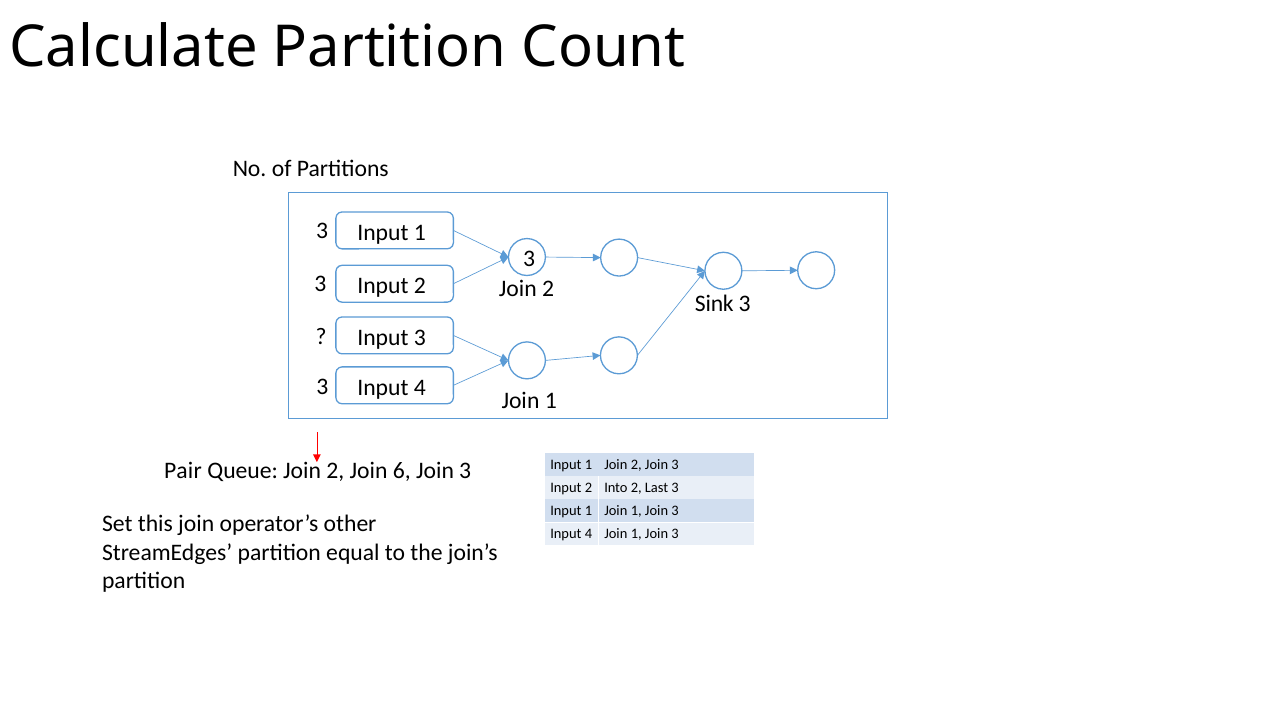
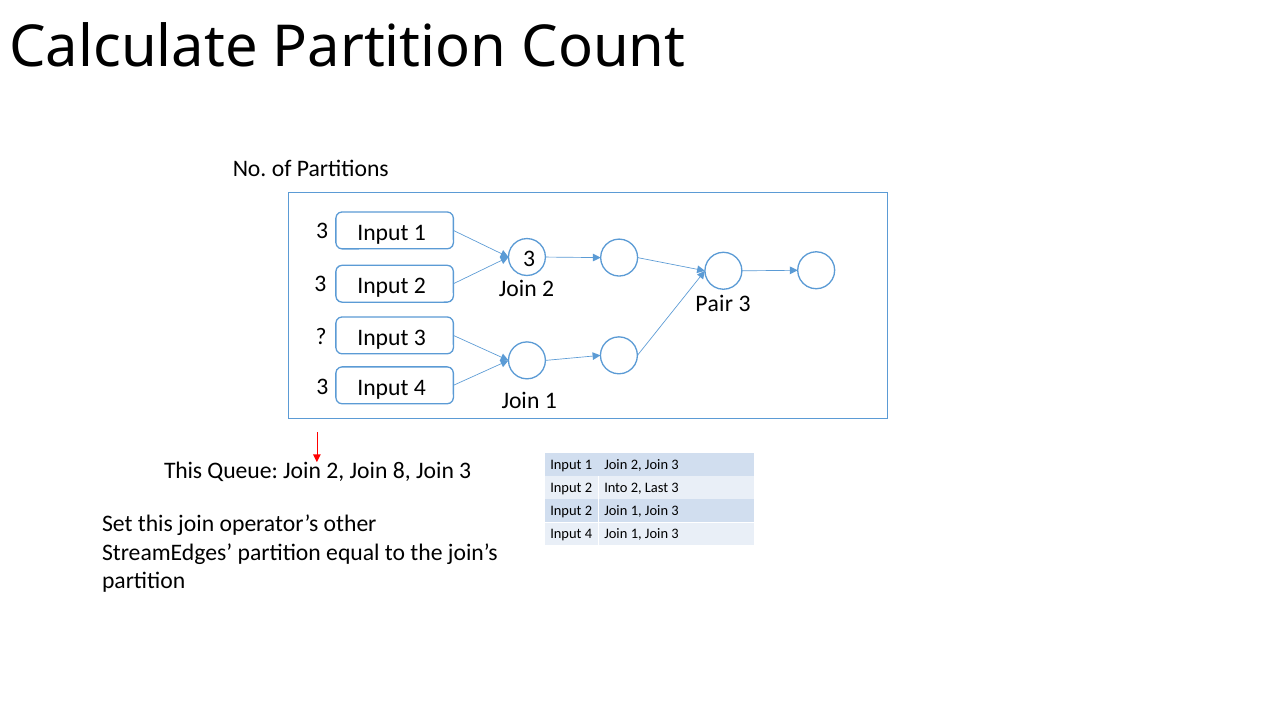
Sink: Sink -> Pair (714, 304)
Pair: Pair -> This (183, 471)
6: 6 -> 8 (402, 471)
1: 1 -> 2 (588, 511)
